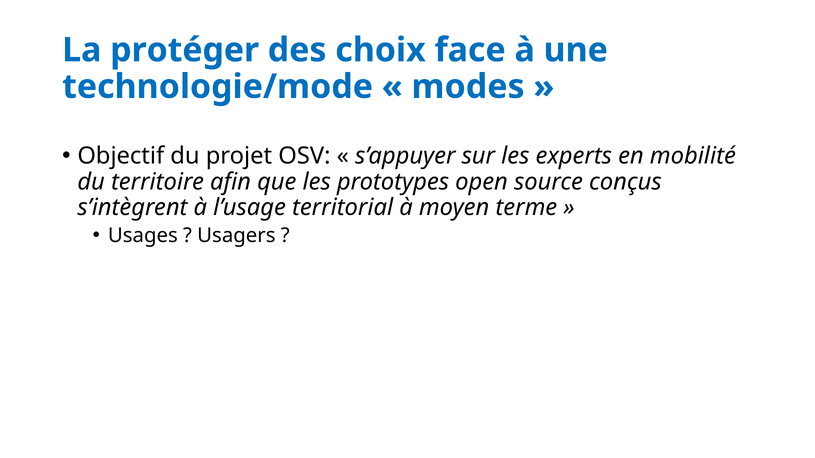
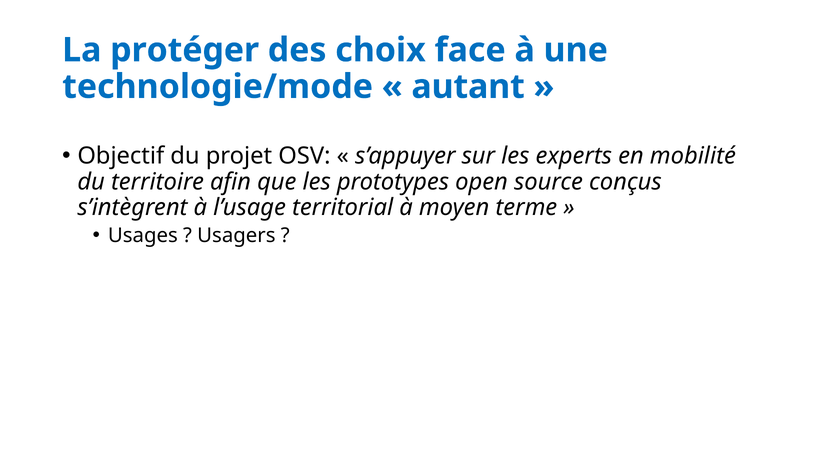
modes: modes -> autant (468, 87)
